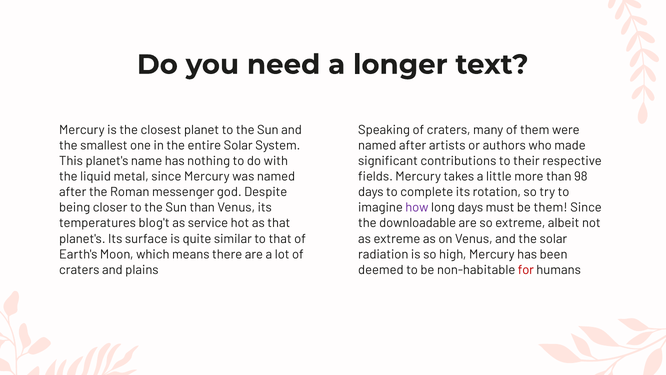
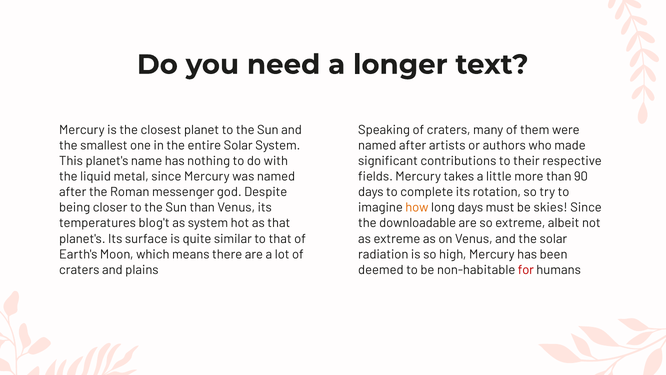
98: 98 -> 90 (581, 176)
how colour: purple -> orange (417, 207)
be them: them -> skies (551, 207)
as service: service -> system (208, 223)
